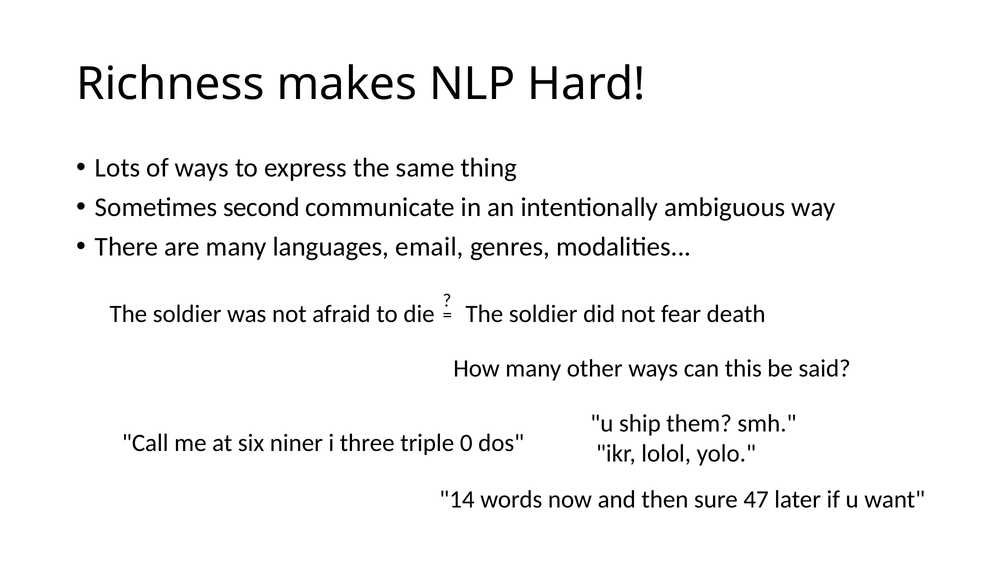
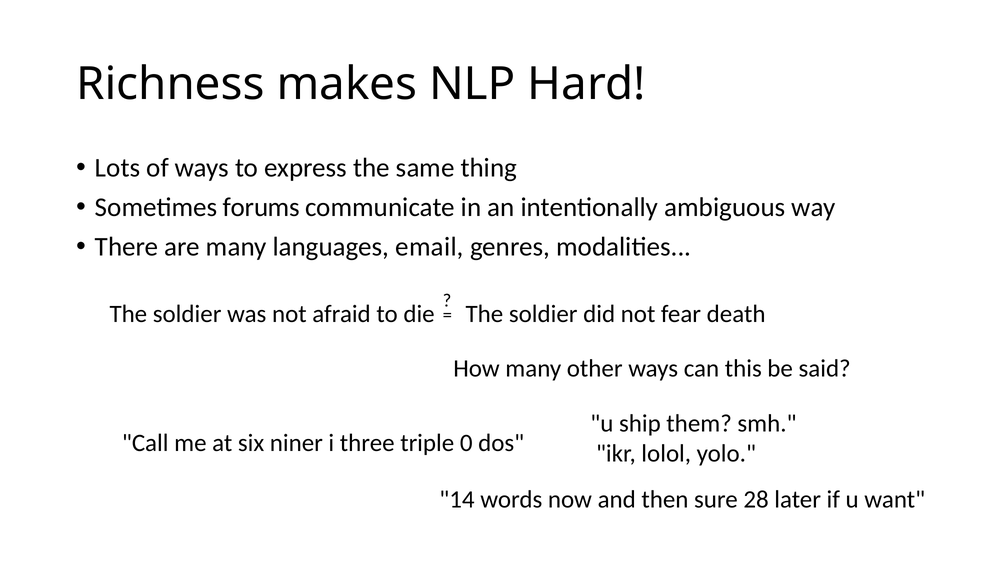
second: second -> forums (261, 207)
47: 47 -> 28 (756, 500)
